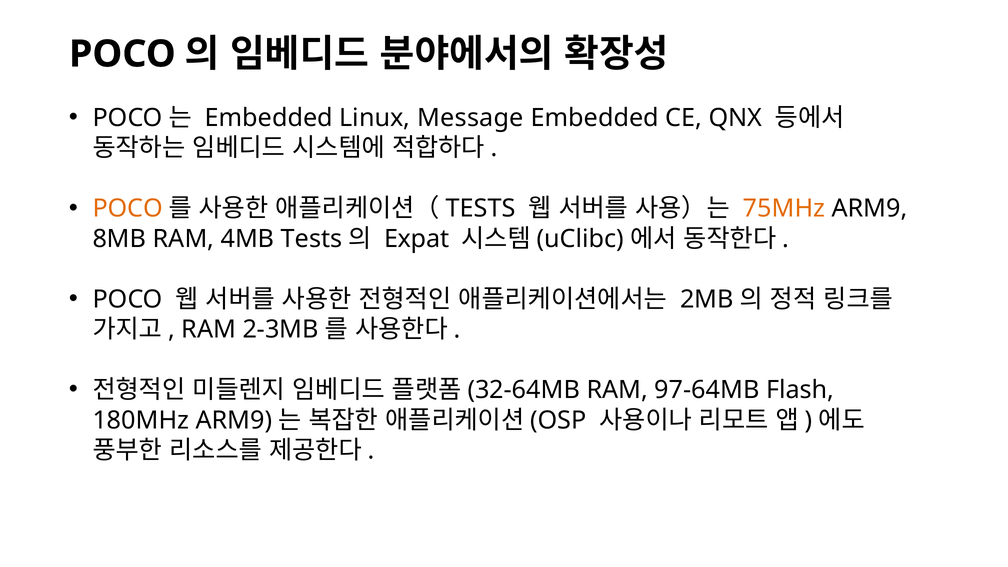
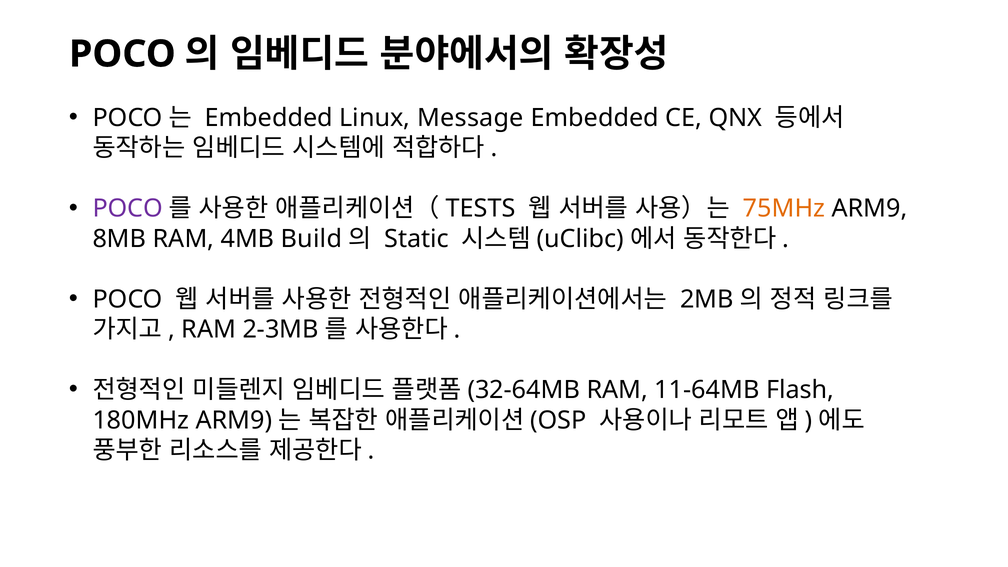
POCO colour: orange -> purple (128, 209)
4MB Tests: Tests -> Build (311, 239)
Expat: Expat -> Static (417, 239)
97-64MB: 97-64MB -> 11-64MB (707, 390)
